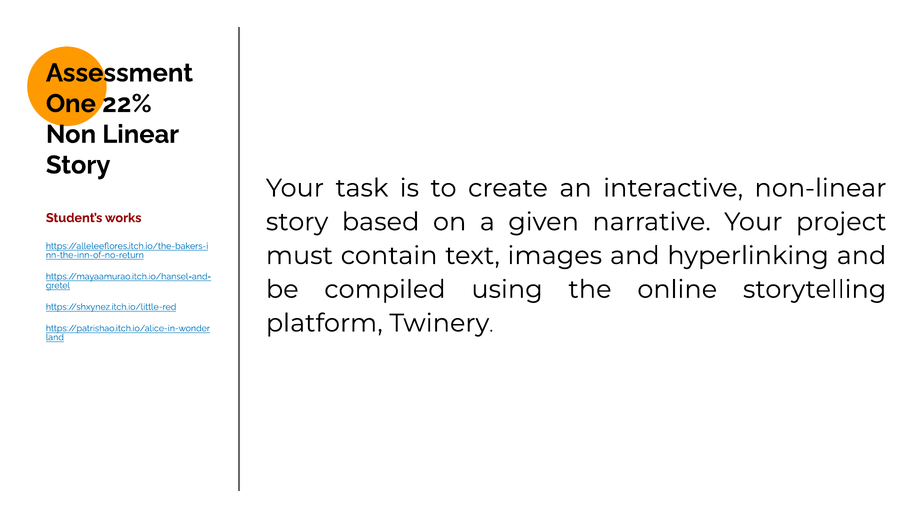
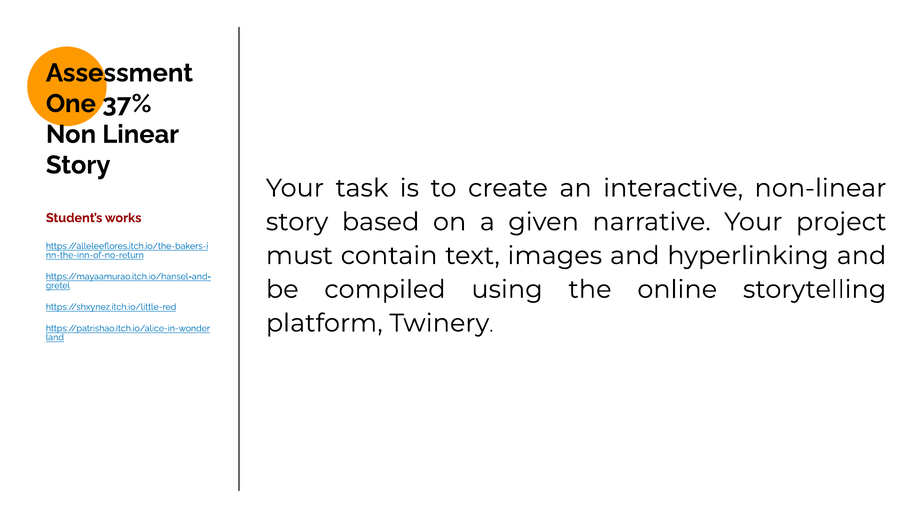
22%: 22% -> 37% (127, 104)
